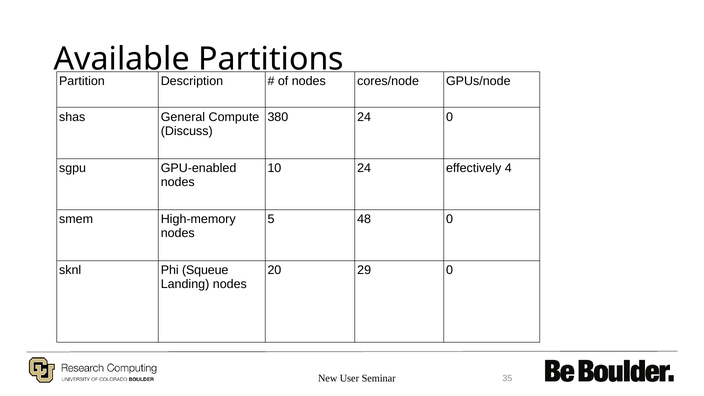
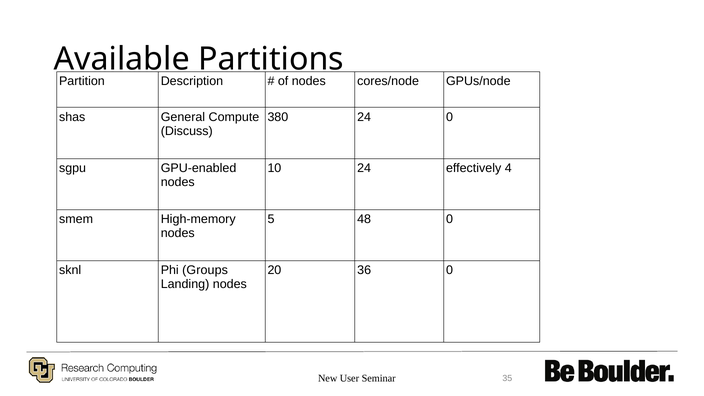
Squeue: Squeue -> Groups (205, 270)
29: 29 -> 36 (364, 270)
